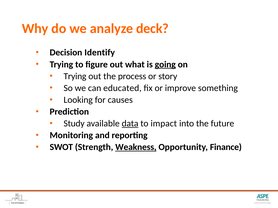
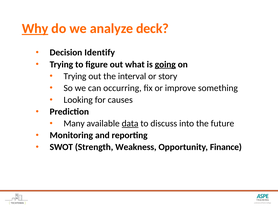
Why underline: none -> present (35, 29)
process: process -> interval (132, 76)
educated: educated -> occurring (122, 88)
Study: Study -> Many (74, 124)
impact: impact -> discuss (164, 124)
Weakness underline: present -> none (136, 147)
